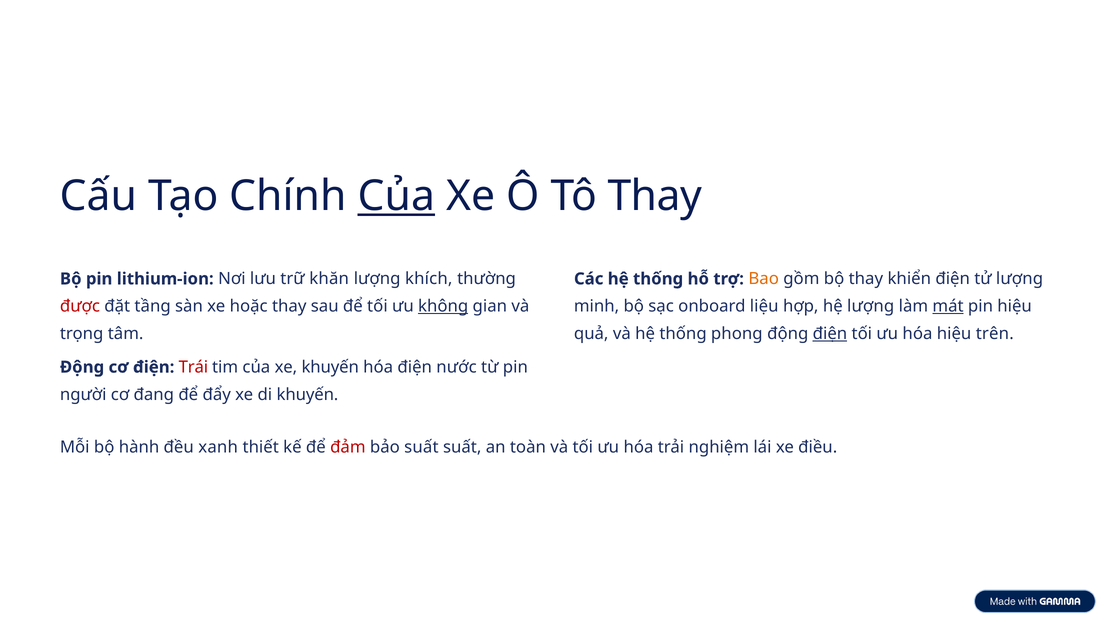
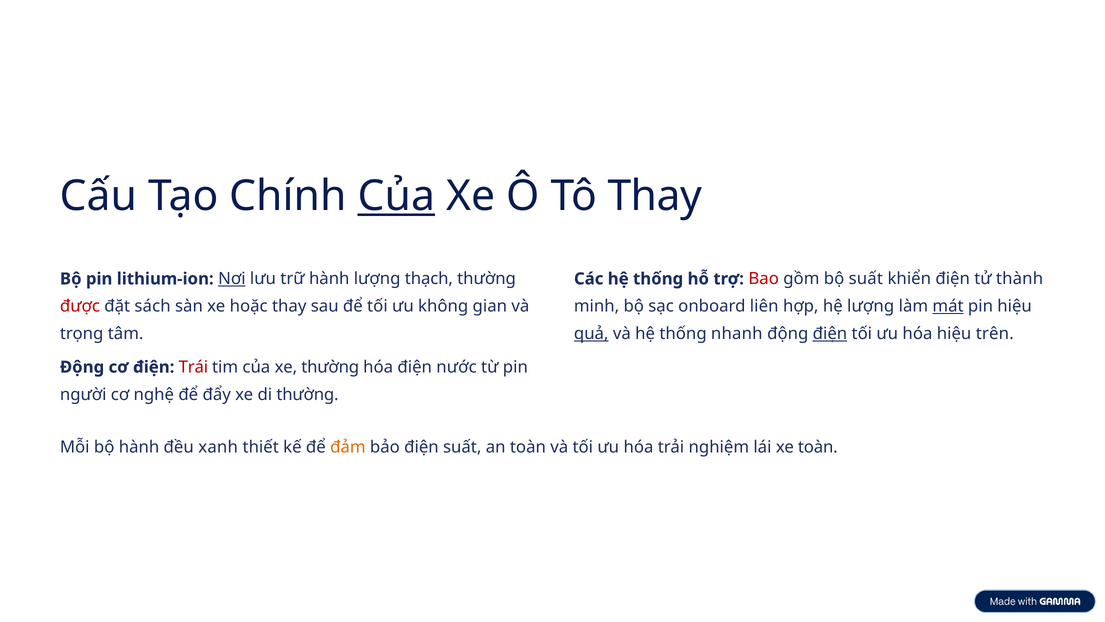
Nơi underline: none -> present (232, 279)
trữ khăn: khăn -> hành (329, 279)
khích: khích -> thạch (429, 279)
Bao colour: orange -> red (764, 279)
bộ thay: thay -> suất (866, 279)
tử lượng: lượng -> thành (1020, 279)
tầng: tầng -> sách (153, 306)
không underline: present -> none (443, 306)
liệu: liệu -> liên (764, 306)
quả underline: none -> present (591, 333)
phong: phong -> nhanh (737, 333)
xe khuyến: khuyến -> thường (330, 367)
đang: đang -> nghệ (154, 394)
di khuyến: khuyến -> thường (307, 394)
đảm colour: red -> orange (348, 447)
bảo suất: suất -> điện (421, 447)
xe điều: điều -> toàn (818, 447)
